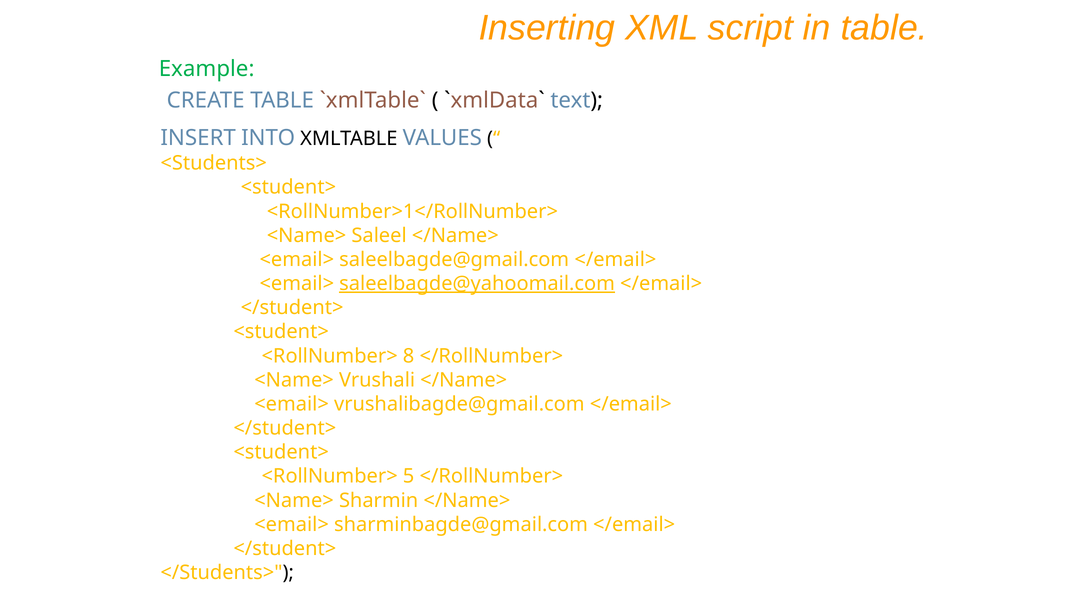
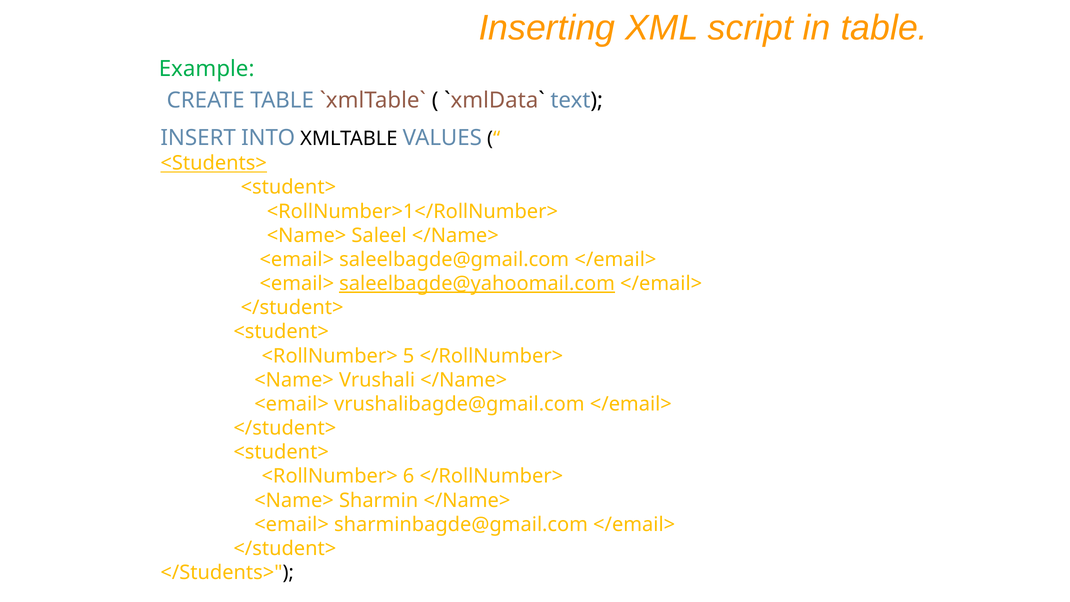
<Students> underline: none -> present (214, 163)
8: 8 -> 5 (409, 356)
5: 5 -> 6 (409, 476)
